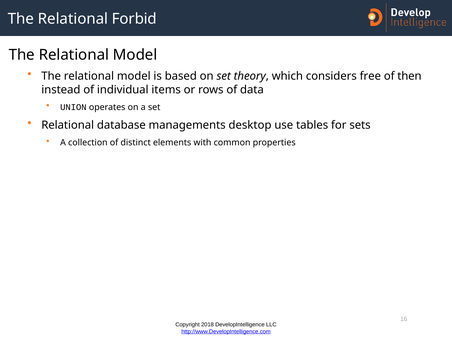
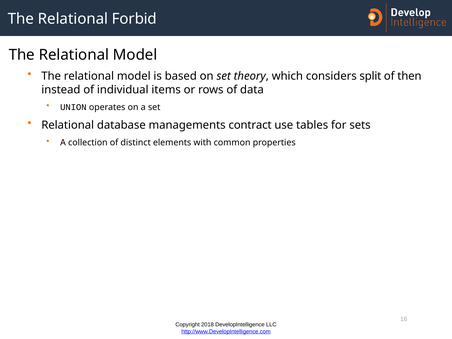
free: free -> split (370, 76)
desktop: desktop -> contract (250, 125)
